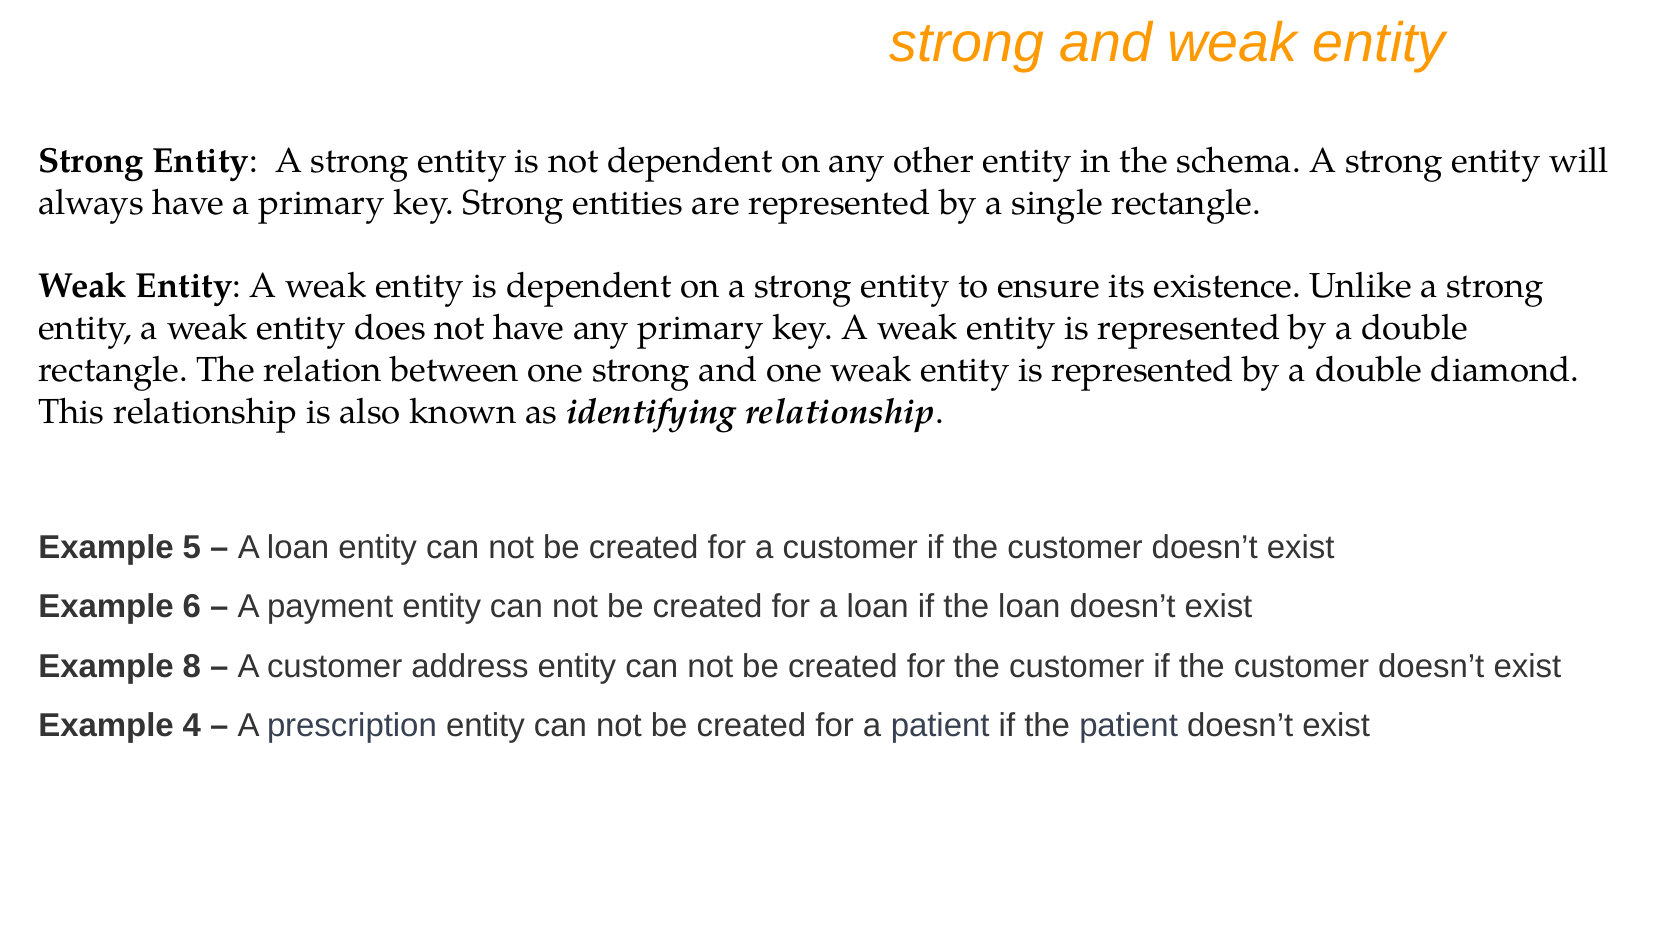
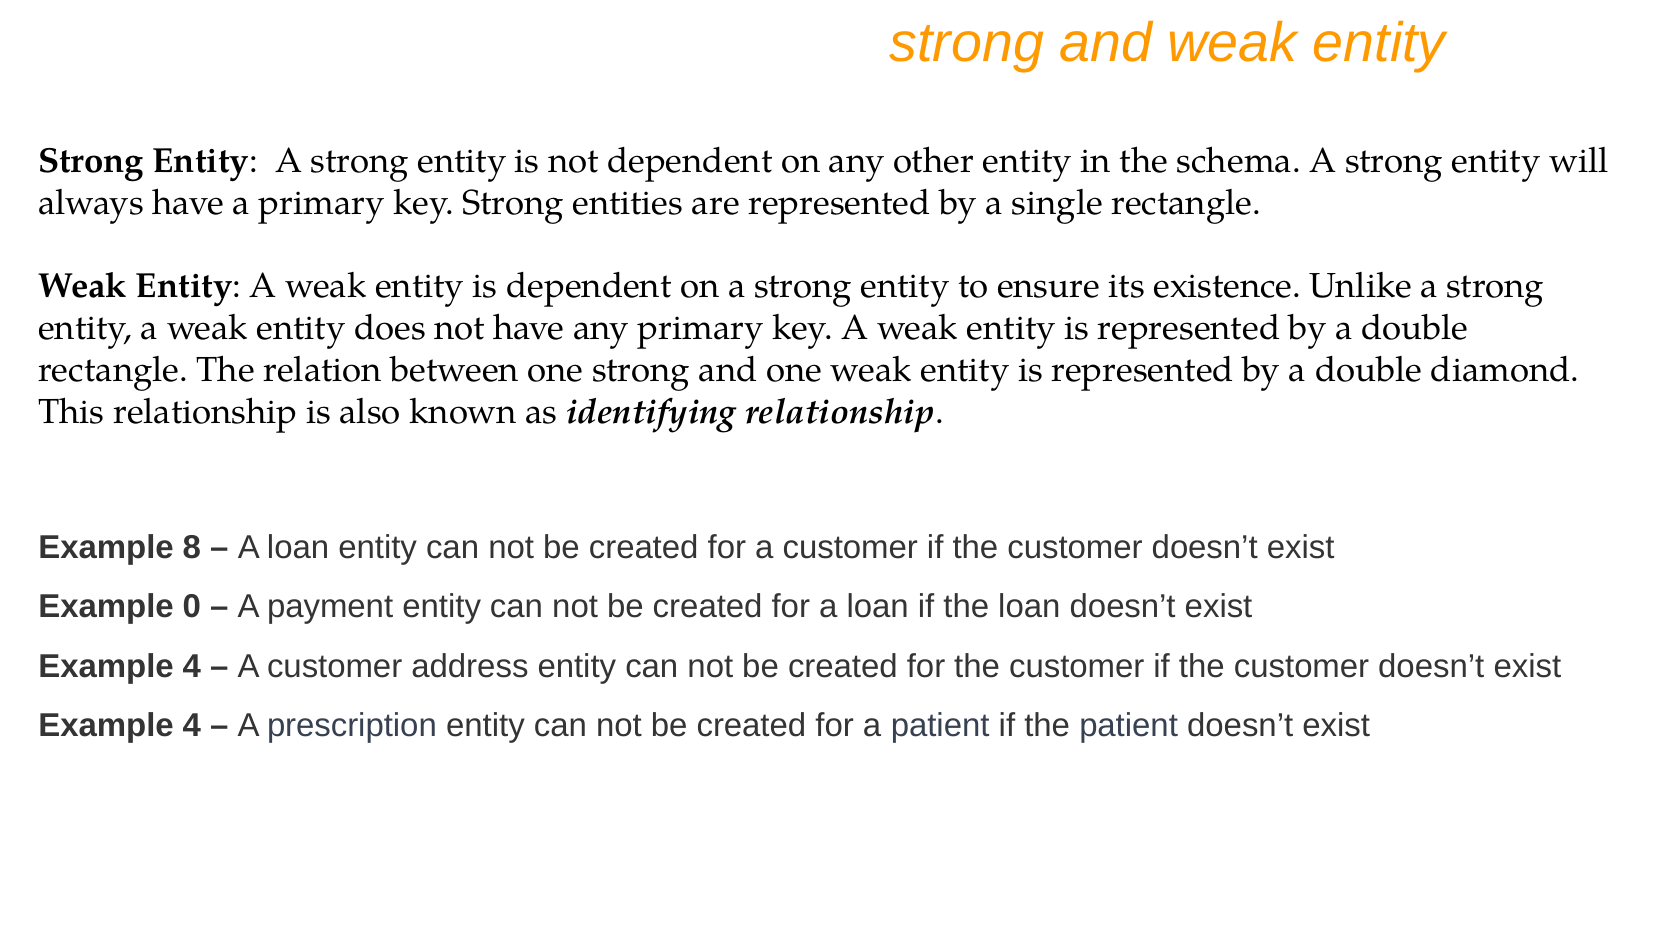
5: 5 -> 8 (192, 547)
6: 6 -> 0 (192, 607)
8: 8 -> 4 (192, 666)
